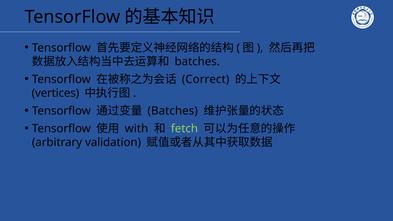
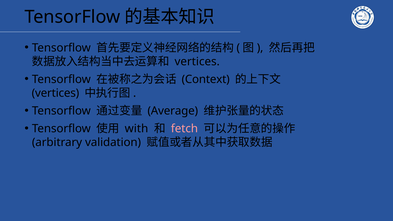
batches: batches -> vertices (197, 62)
Correct: Correct -> Context (206, 79)
Batches: Batches -> Average (173, 111)
fetch colour: light green -> pink (184, 129)
